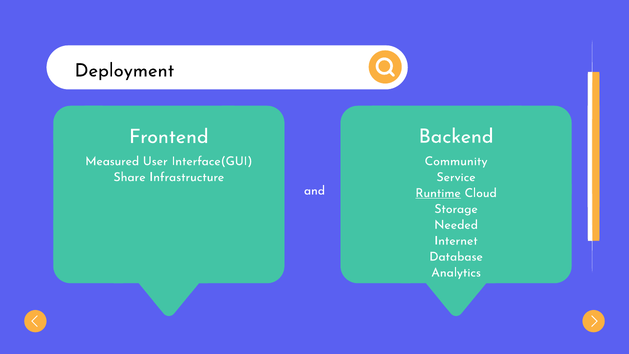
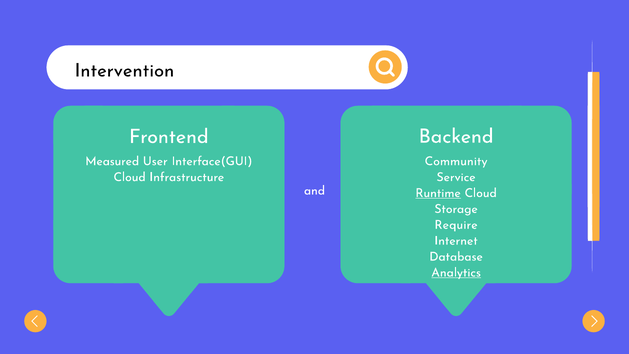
Deployment: Deployment -> Intervention (124, 70)
Share: Share -> Cloud (130, 177)
Needed: Needed -> Require (456, 225)
Analytics underline: none -> present (456, 272)
